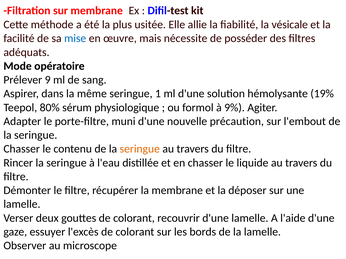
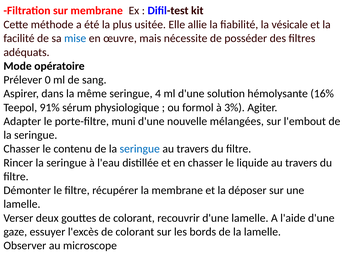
9: 9 -> 0 (48, 80)
1: 1 -> 4 (158, 94)
19%: 19% -> 16% (322, 94)
80%: 80% -> 91% (50, 108)
9%: 9% -> 3% (235, 108)
précaution: précaution -> mélangées (237, 122)
seringue colour: orange -> blue (140, 149)
